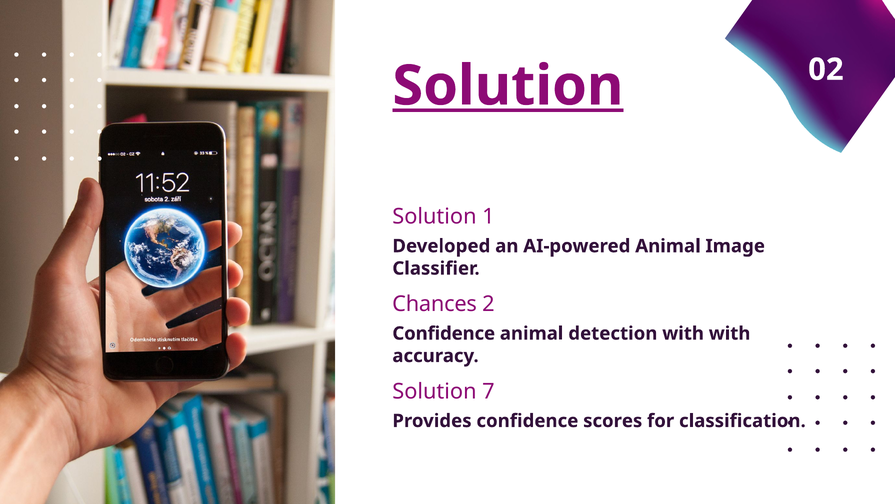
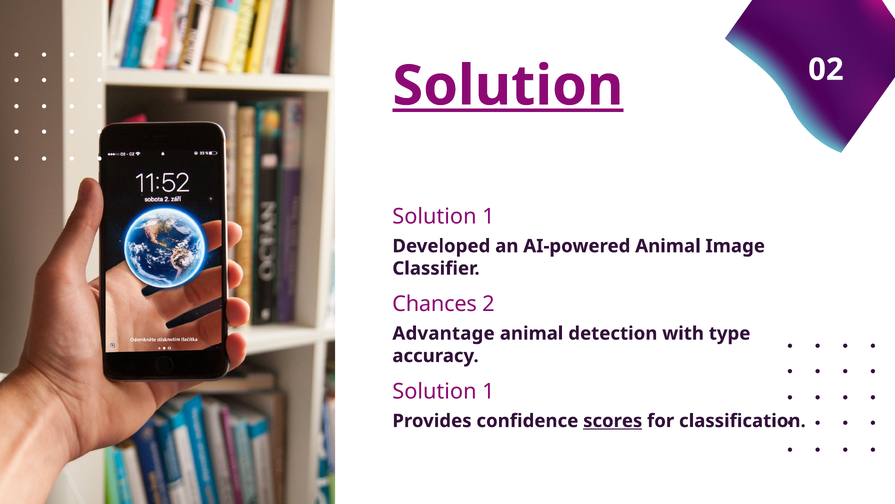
Confidence: Confidence -> Advantage (444, 333)
with with: with -> type (730, 333)
7: 7 -> 1 (488, 391)
scores underline: none -> present (613, 420)
